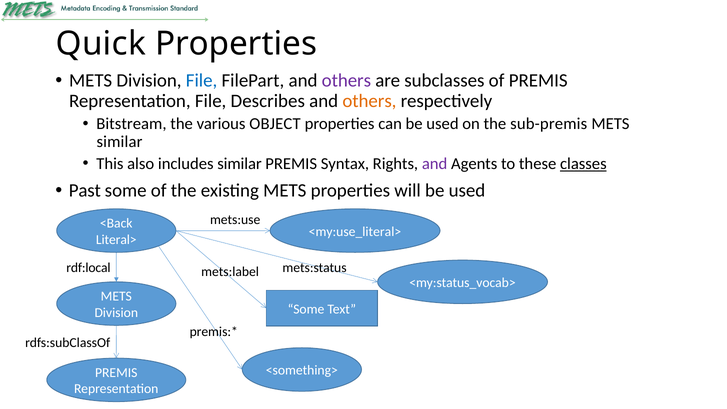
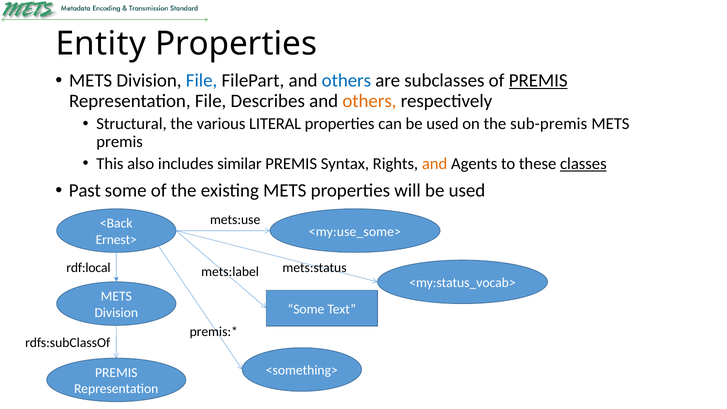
Quick: Quick -> Entity (101, 44)
others colour: purple -> blue (346, 80)
PREMIS underline: none -> present (538, 80)
Bitstream: Bitstream -> Structural (131, 124)
OBJECT: OBJECT -> LITERAL (275, 124)
similar: similar -> premis (120, 142)
and colour: purple -> orange (435, 164)
<my:use_literal>: <my:use_literal> -> <my:use_some> (355, 232)
Literal>: Literal> -> Ernest> (116, 240)
